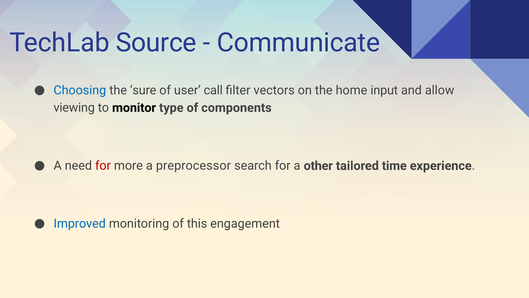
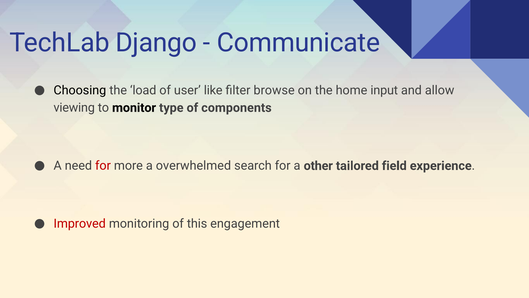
Source: Source -> Django (156, 43)
Choosing colour: blue -> black (80, 90)
sure: sure -> load (143, 90)
call: call -> like (213, 90)
vectors: vectors -> browse (274, 90)
preprocessor: preprocessor -> overwhelmed (193, 166)
time: time -> field (394, 166)
Improved colour: blue -> red (80, 224)
